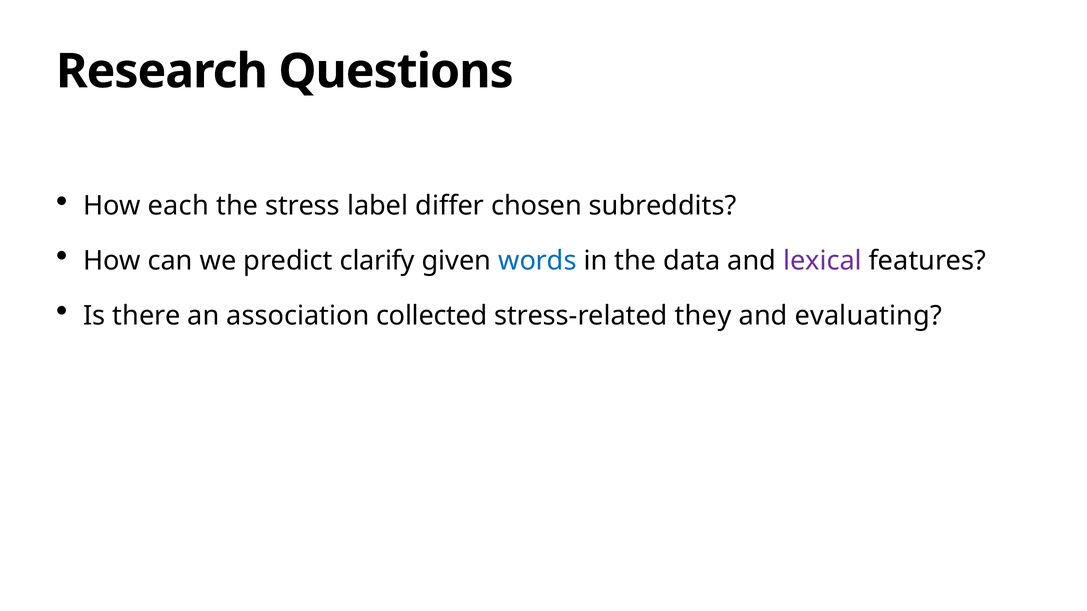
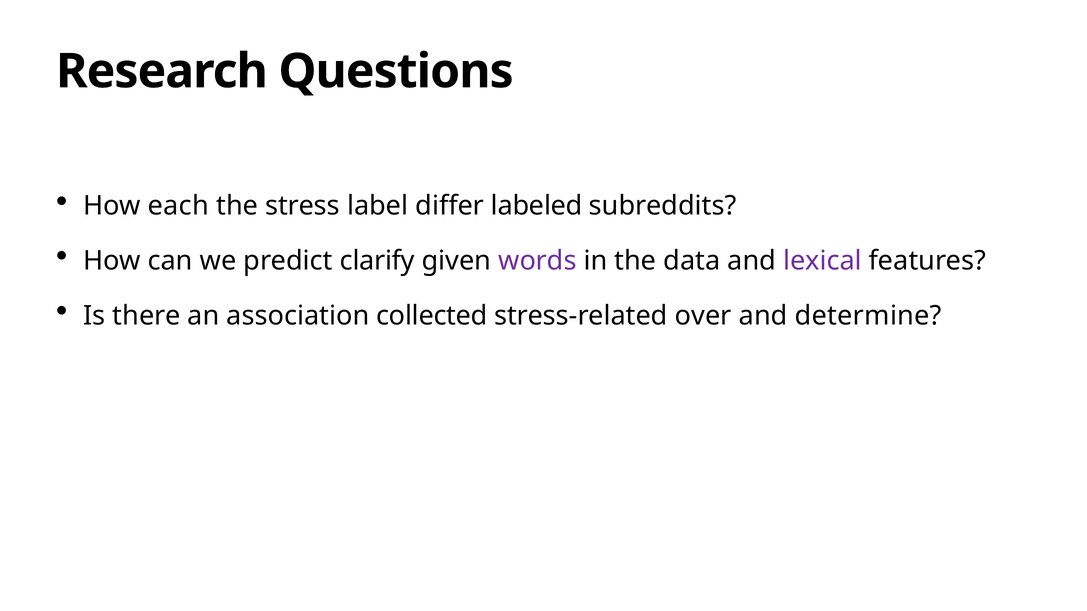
chosen: chosen -> labeled (537, 206)
words colour: blue -> purple (537, 261)
they: they -> over (703, 316)
evaluating: evaluating -> determine (868, 316)
